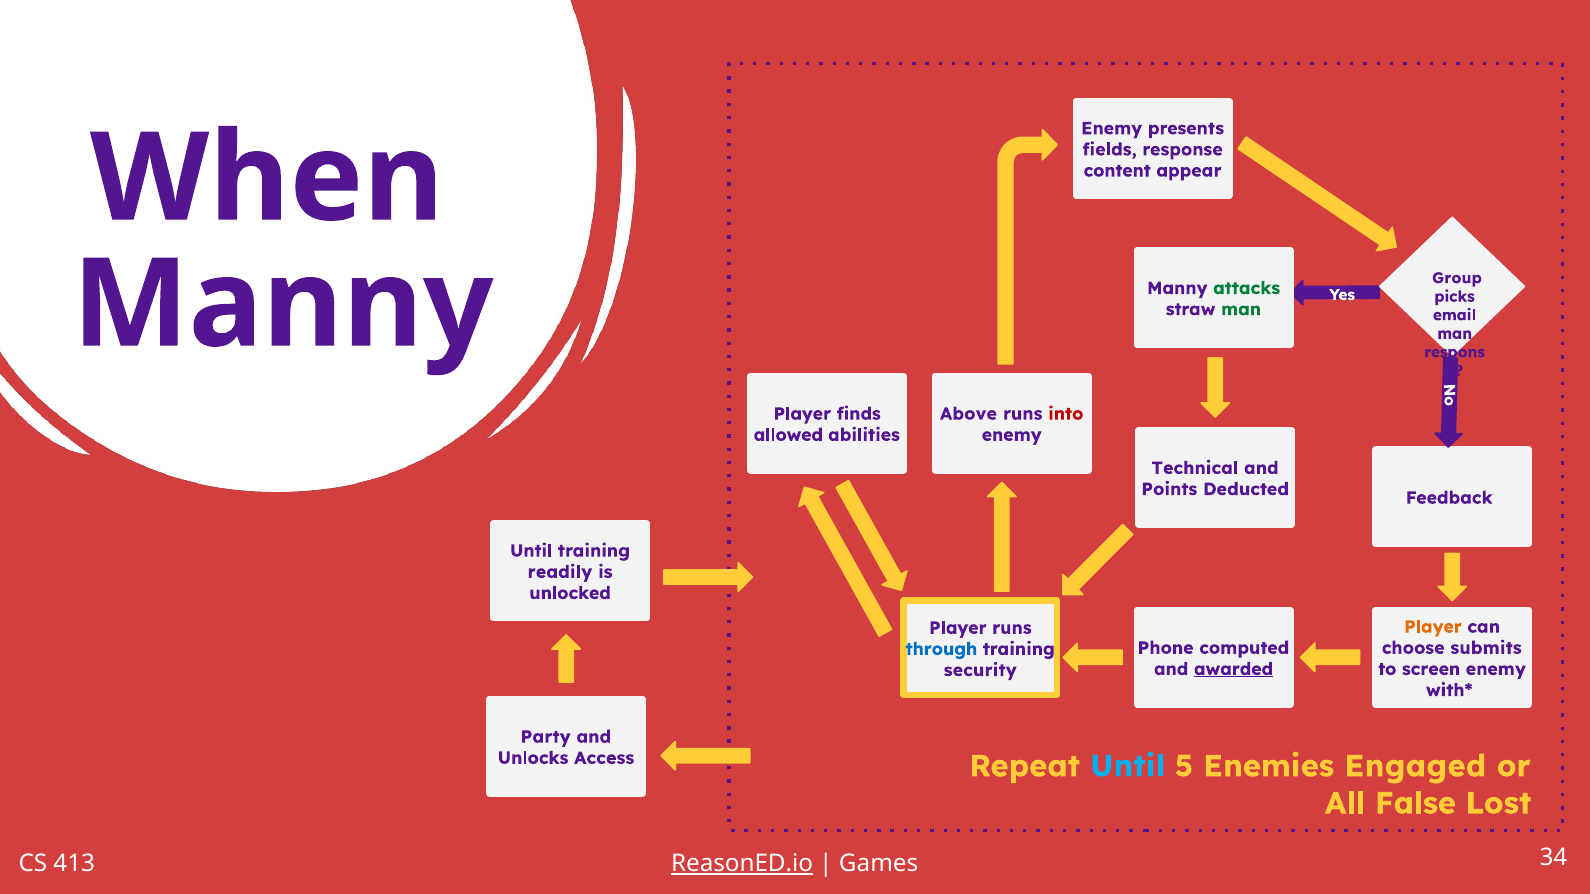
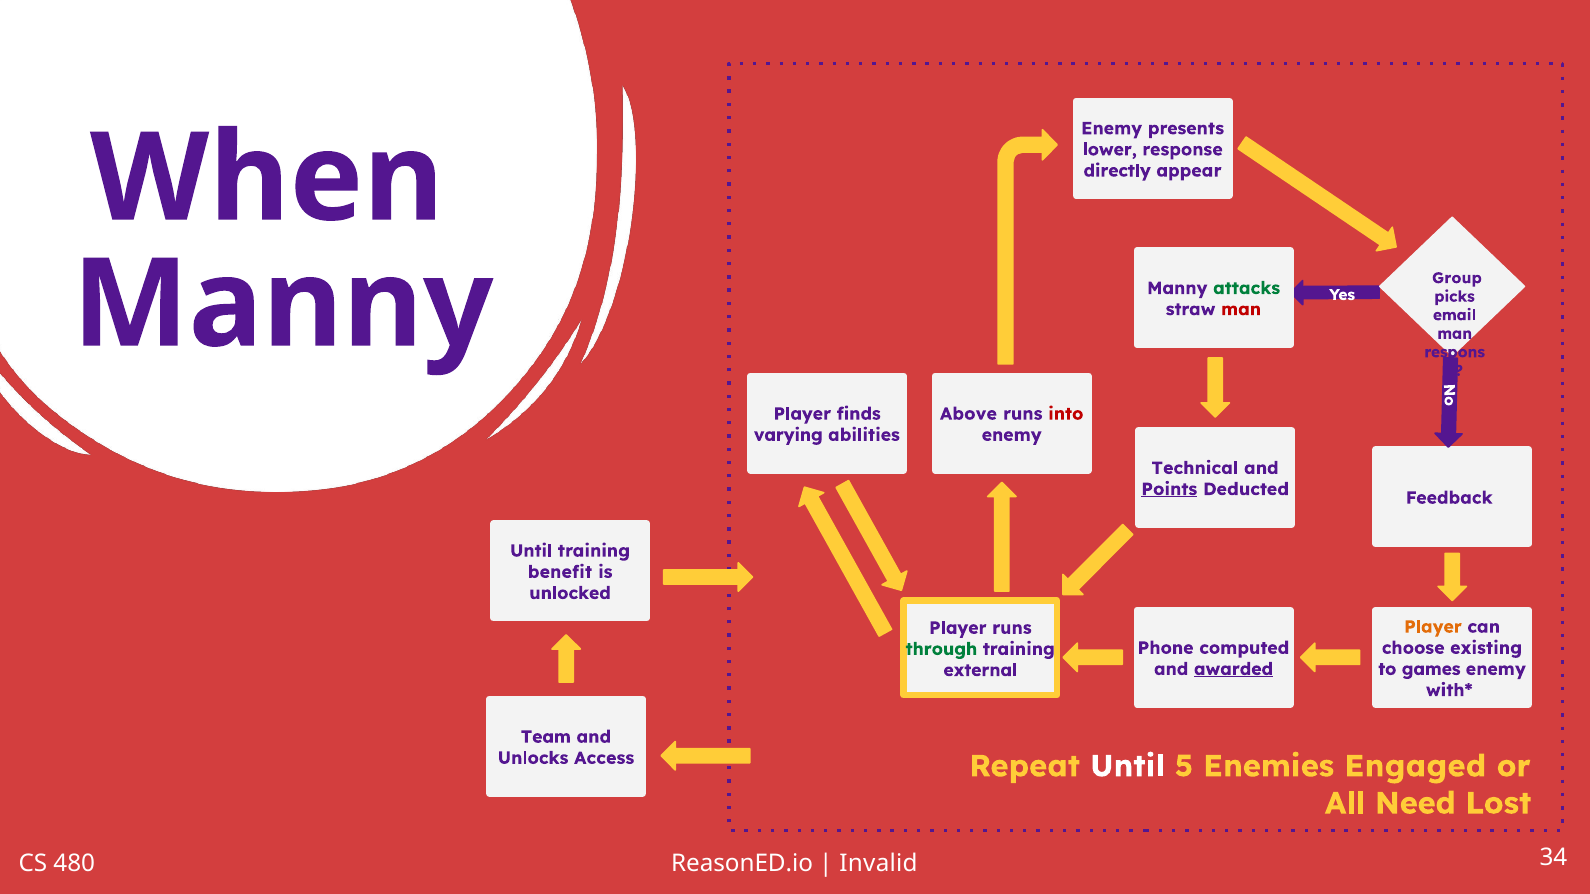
fields: fields -> lower (1110, 150)
content: content -> directly (1117, 171)
man colour: green -> red (1241, 309)
allowed: allowed -> varying (788, 435)
Points underline: none -> present (1169, 489)
readily: readily -> benefit (560, 572)
submits: submits -> existing (1486, 648)
through colour: blue -> green (941, 649)
screen: screen -> games (1431, 669)
security: security -> external (980, 671)
Party: Party -> Team (546, 737)
Until colour: light blue -> white (1127, 767)
False: False -> Need (1415, 804)
413: 413 -> 480 (74, 864)
ReasonED.io underline: present -> none (742, 864)
Games: Games -> Invalid (879, 864)
